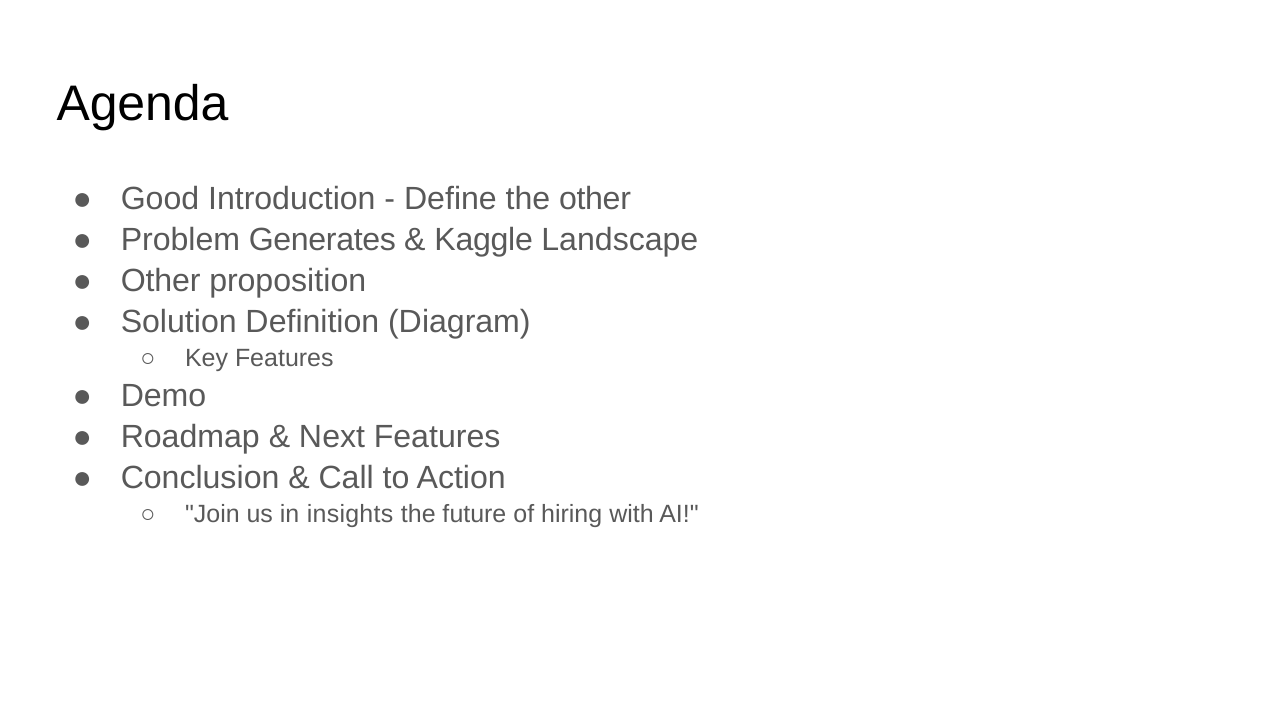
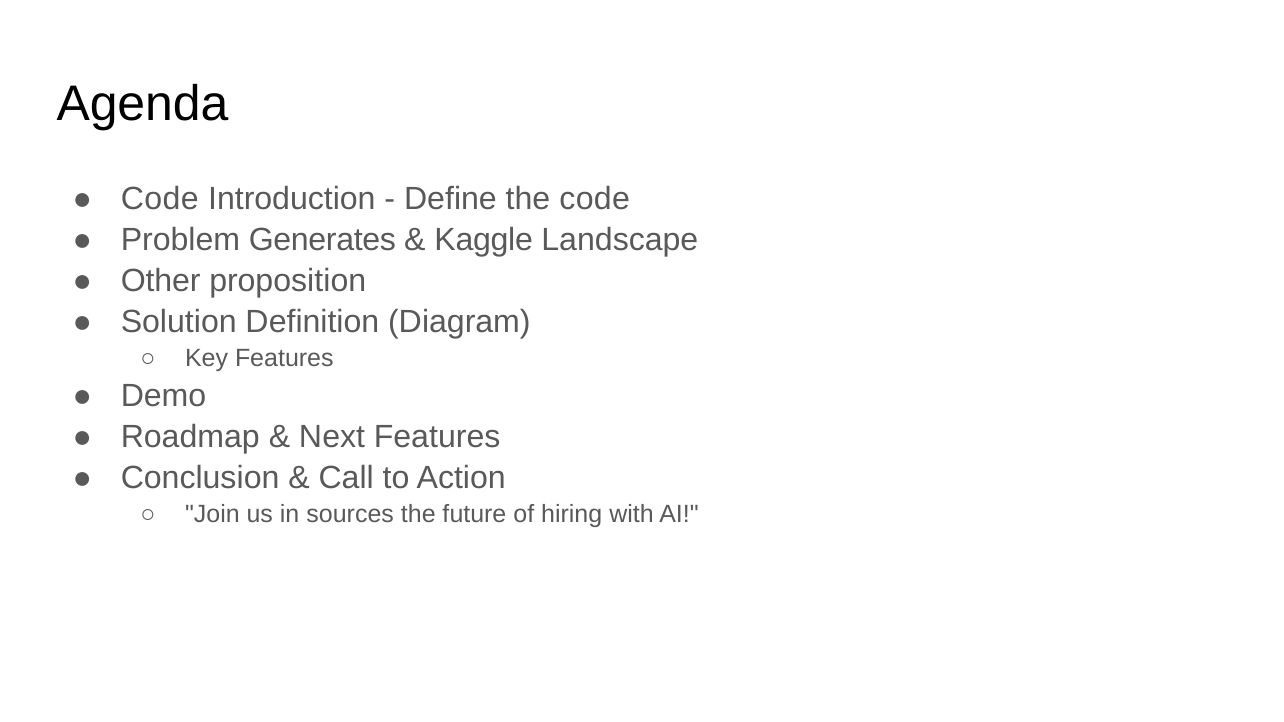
Good: Good -> Code (160, 199)
the other: other -> code (595, 199)
insights: insights -> sources (350, 515)
